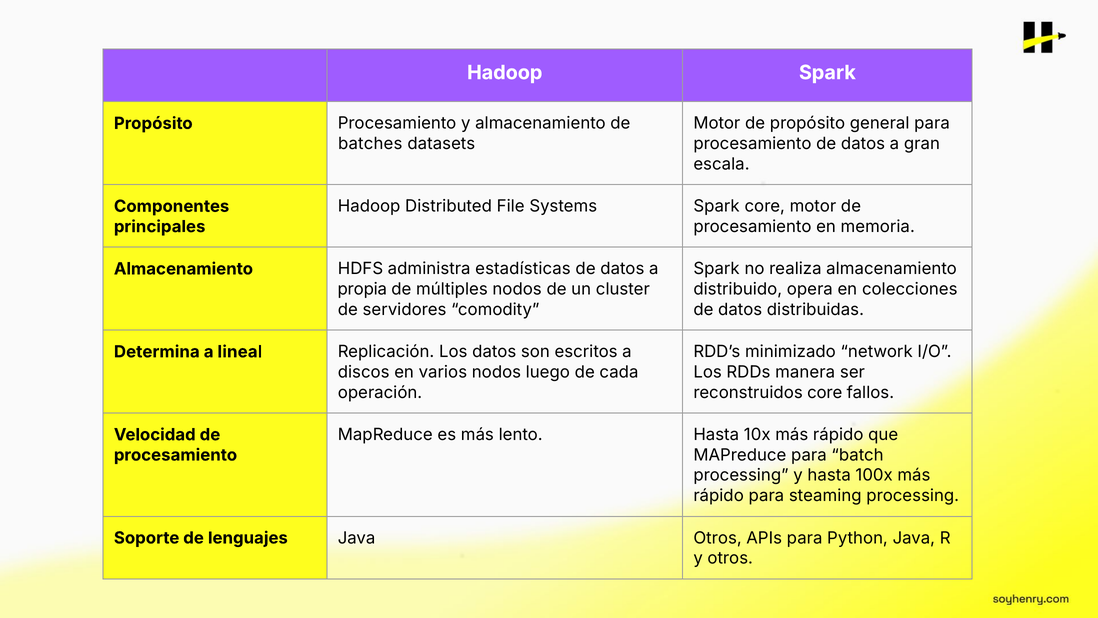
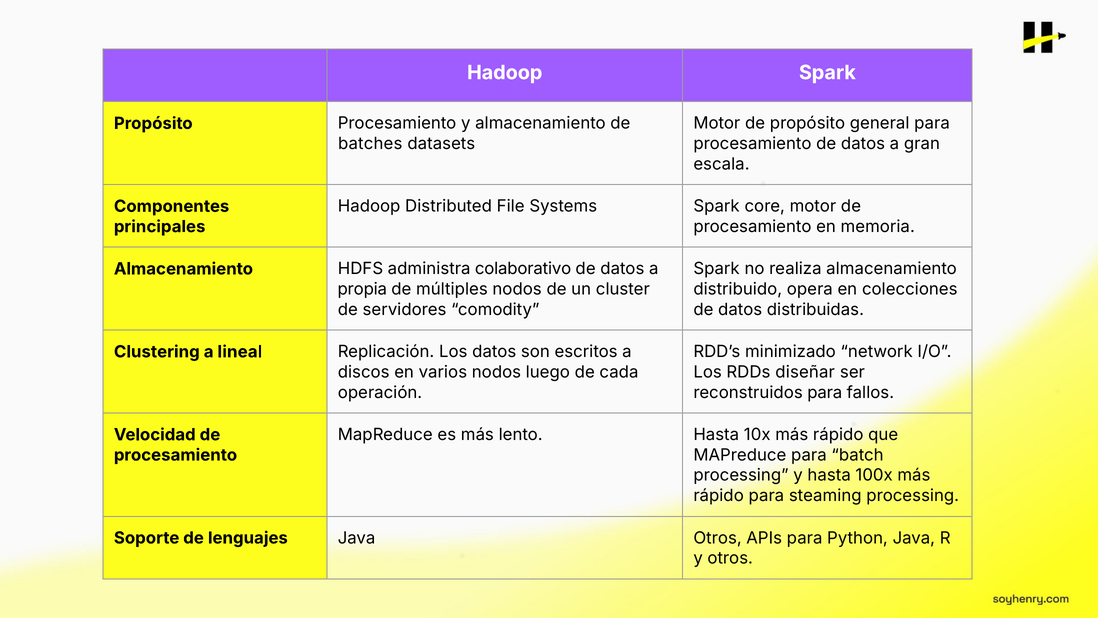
estadísticas: estadísticas -> colaborativo (523, 269)
Determina: Determina -> Clustering (157, 352)
manera: manera -> diseñar (805, 372)
reconstruidos core: core -> para (825, 392)
